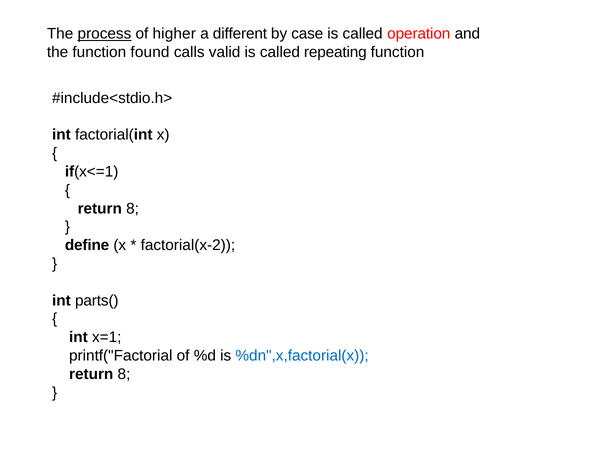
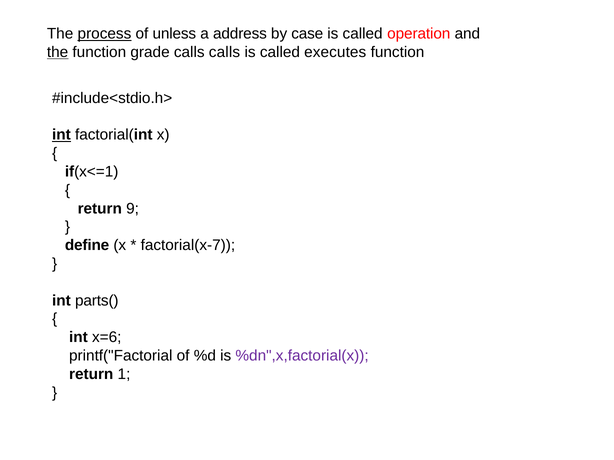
higher: higher -> unless (174, 34)
different: different -> address (240, 34)
the underline: none -> present (58, 52)
found: found -> grade (150, 52)
calls valid: valid -> calls (225, 52)
repeating: repeating -> executes (335, 52)
int underline: none -> present (61, 135)
8: 8 -> 9 (133, 209)
factorial(x-2: factorial(x-2 -> factorial(x-7 (188, 246)
x=1: x=1 -> x=6 (107, 338)
%dn",x,factorial(x colour: blue -> purple (302, 356)
8: 8 -> 1 (124, 375)
